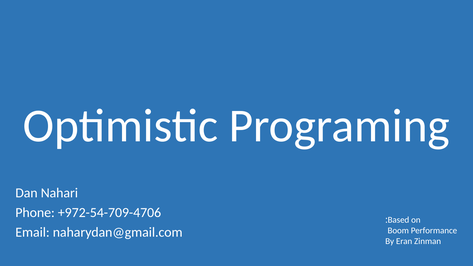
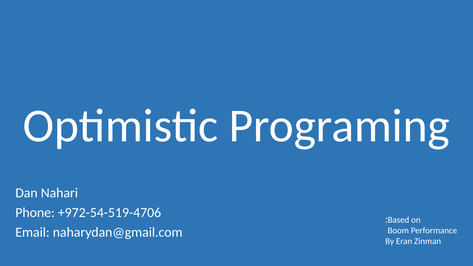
+972-54-709-4706: +972-54-709-4706 -> +972-54-519-4706 (109, 213)
